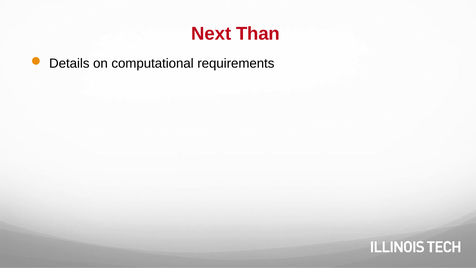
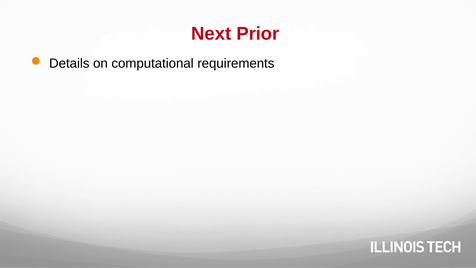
Than: Than -> Prior (258, 34)
